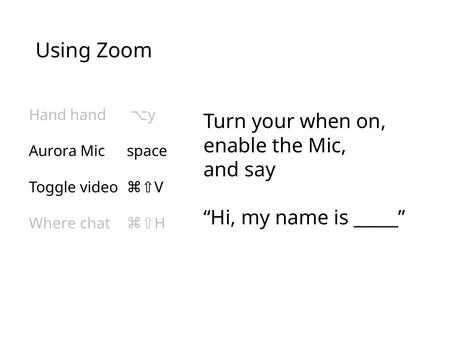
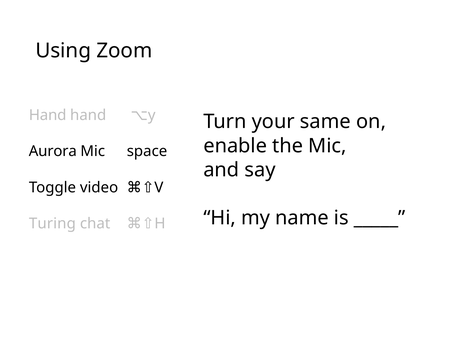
when: when -> same (325, 122)
Where: Where -> Turing (52, 223)
